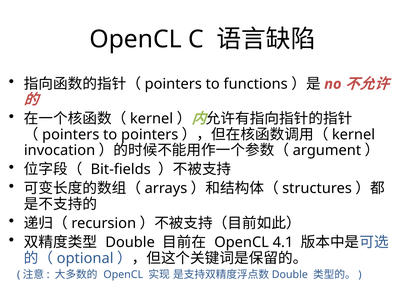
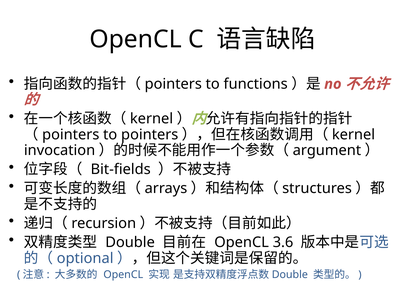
4.1: 4.1 -> 3.6 (283, 242)
